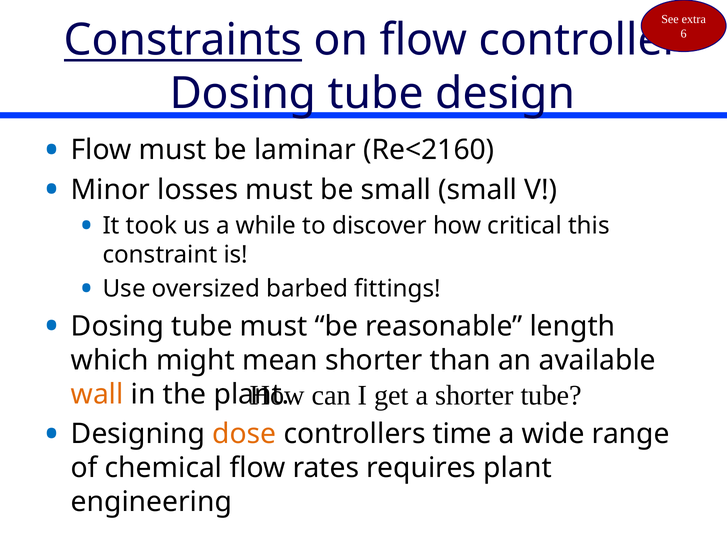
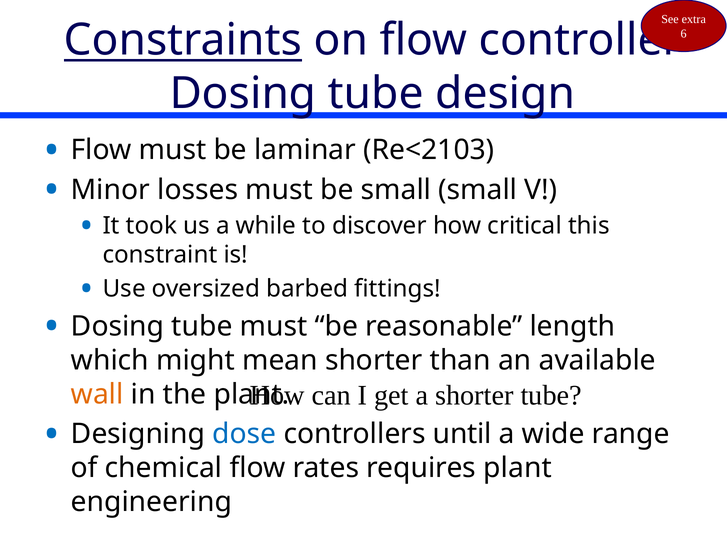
Re<2160: Re<2160 -> Re<2103 (429, 150)
dose colour: orange -> blue (244, 433)
time: time -> until (462, 433)
